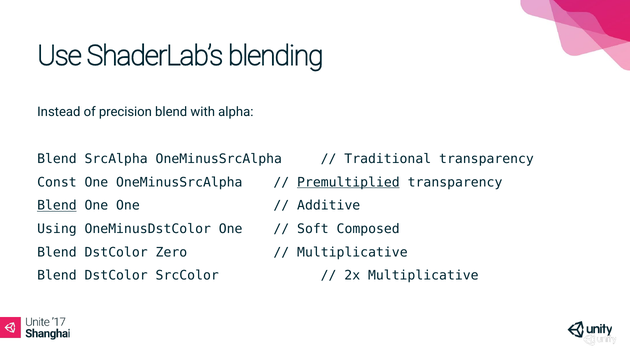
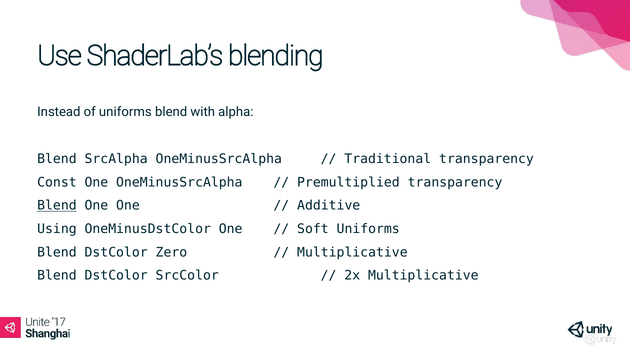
of precision: precision -> uniforms (125, 112)
Premultiplied underline: present -> none (348, 182)
Soft Composed: Composed -> Uniforms (368, 229)
